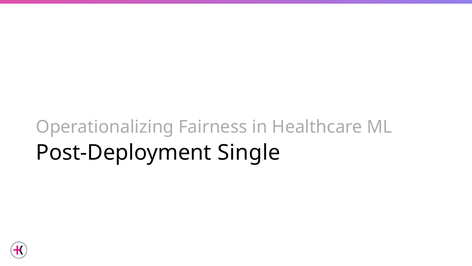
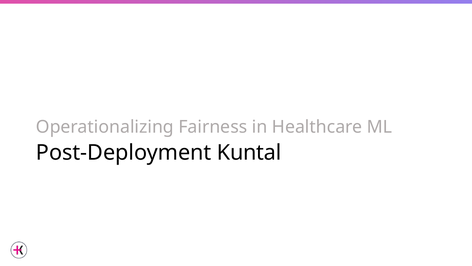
Single: Single -> Kuntal (249, 152)
